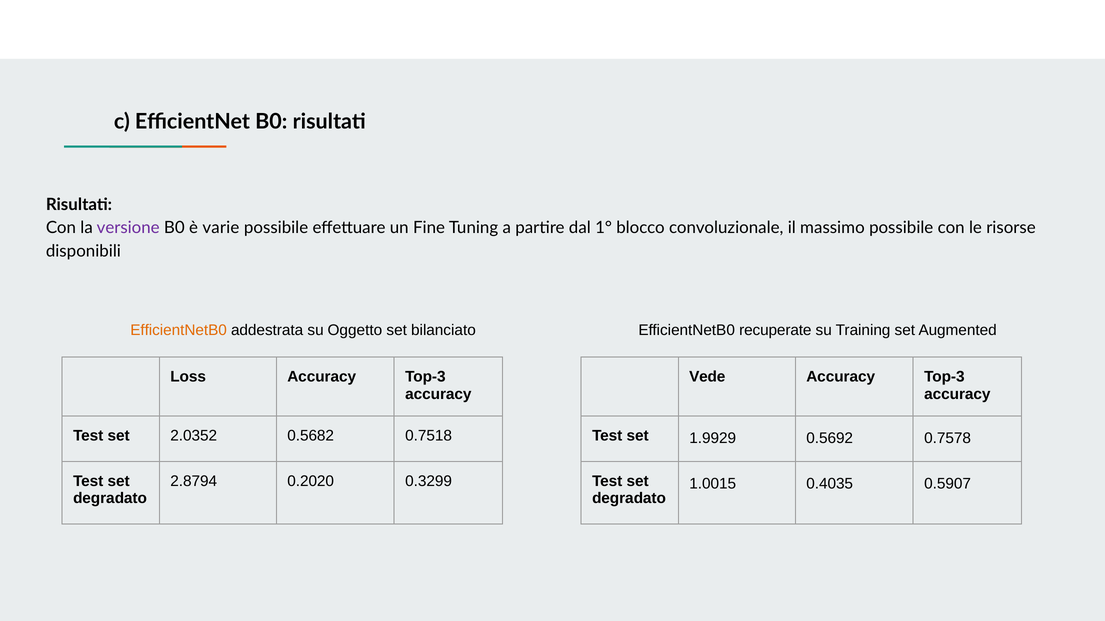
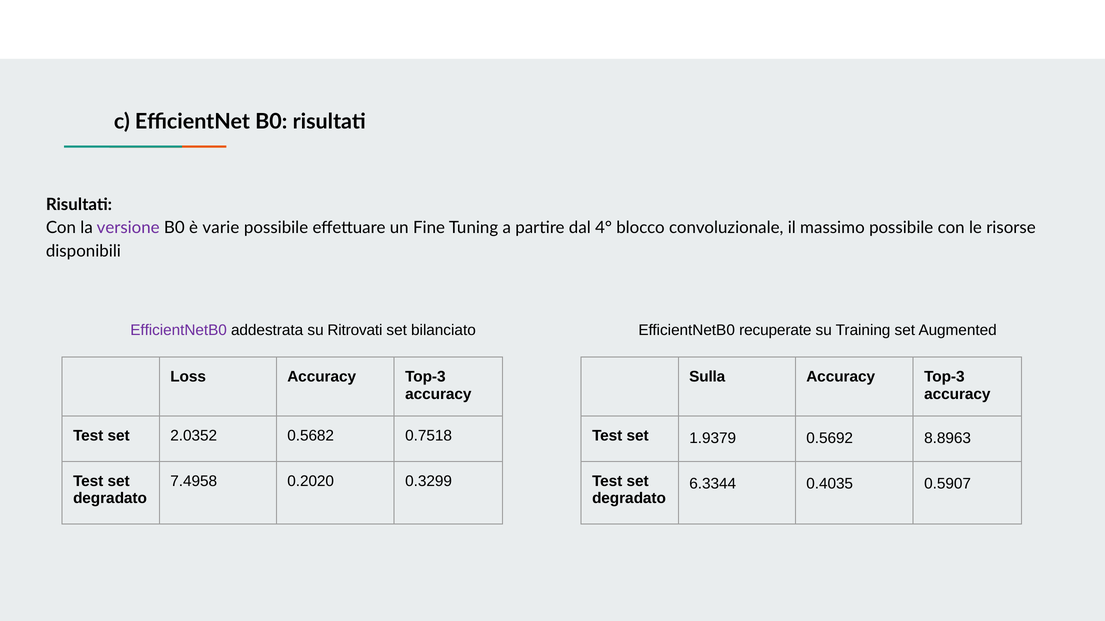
1°: 1° -> 4° (604, 228)
EfficientNetB0 colour: orange -> purple (179, 330)
Oggetto: Oggetto -> Ritrovati (355, 330)
Vede: Vede -> Sulla (707, 377)
1.9929: 1.9929 -> 1.9379 (713, 439)
0.7578: 0.7578 -> 8.8963 (948, 439)
2.8794: 2.8794 -> 7.4958 (194, 482)
1.0015: 1.0015 -> 6.3344 (713, 484)
